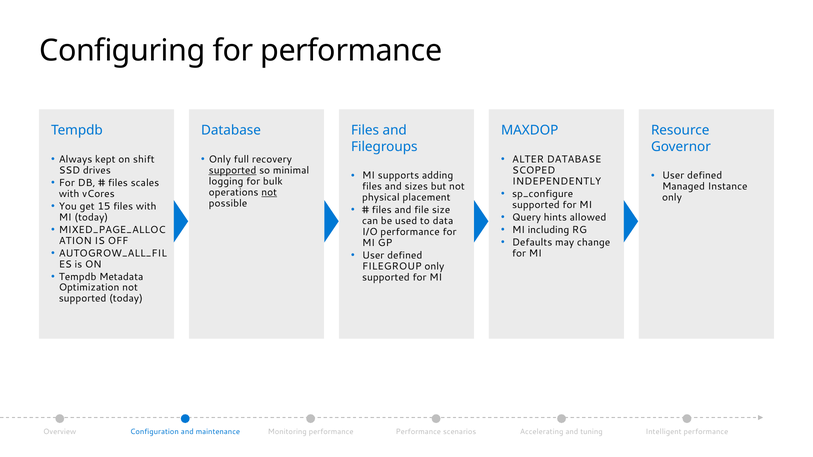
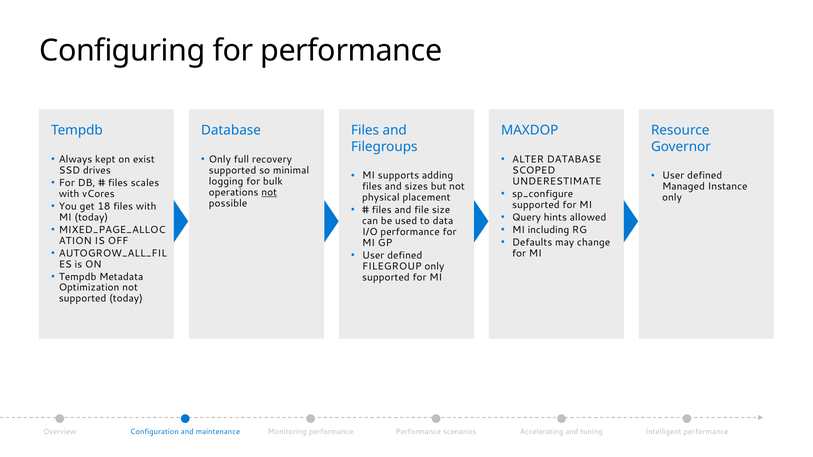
shift: shift -> exist (144, 159)
supported underline: present -> none (233, 170)
INDEPENDENTLY: INDEPENDENTLY -> UNDERESTIMATE (557, 181)
15: 15 -> 18 (104, 206)
